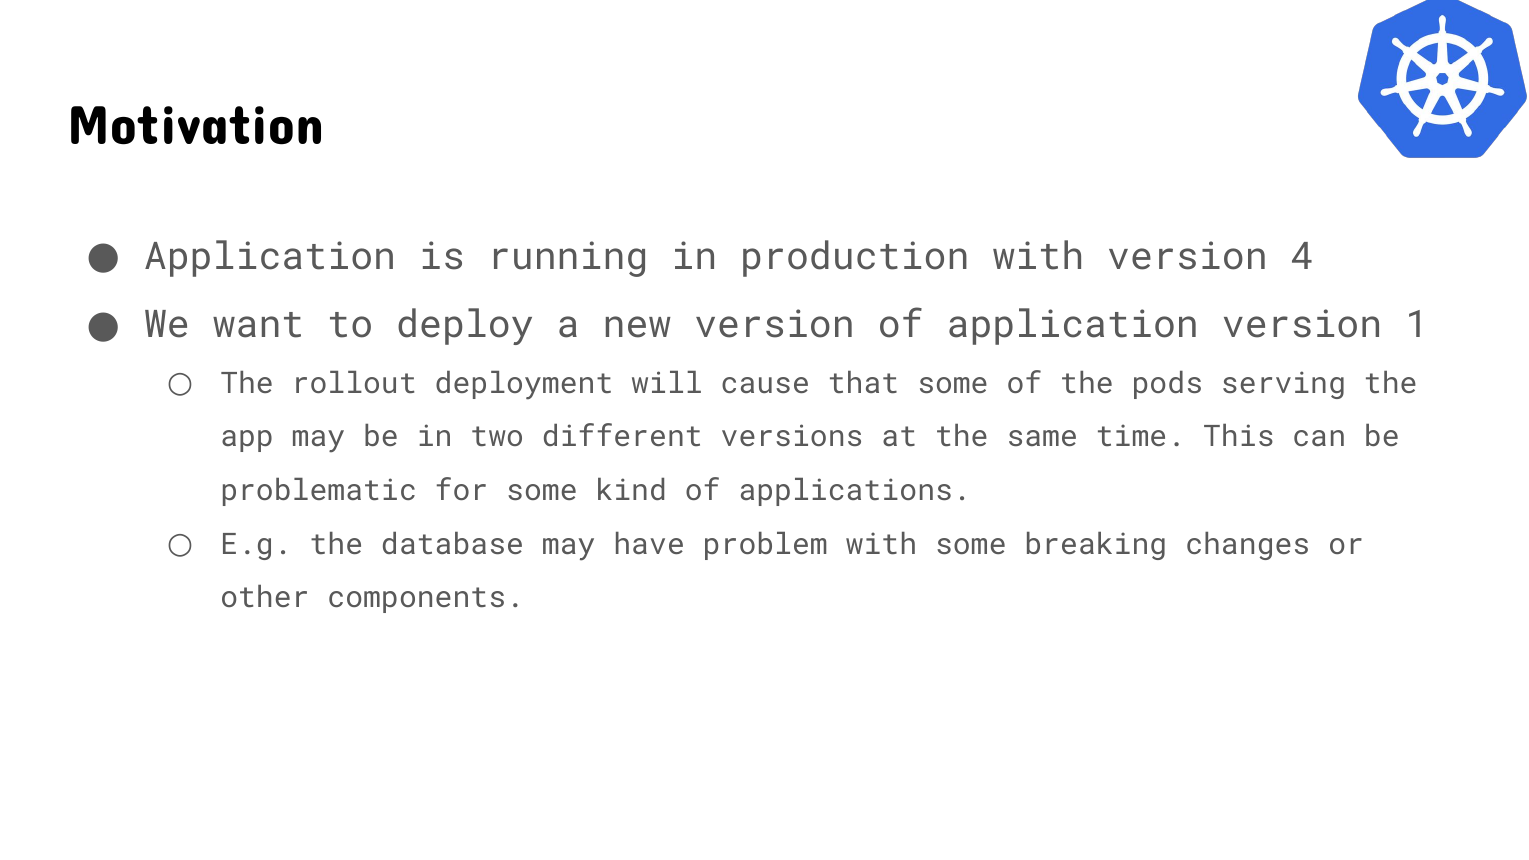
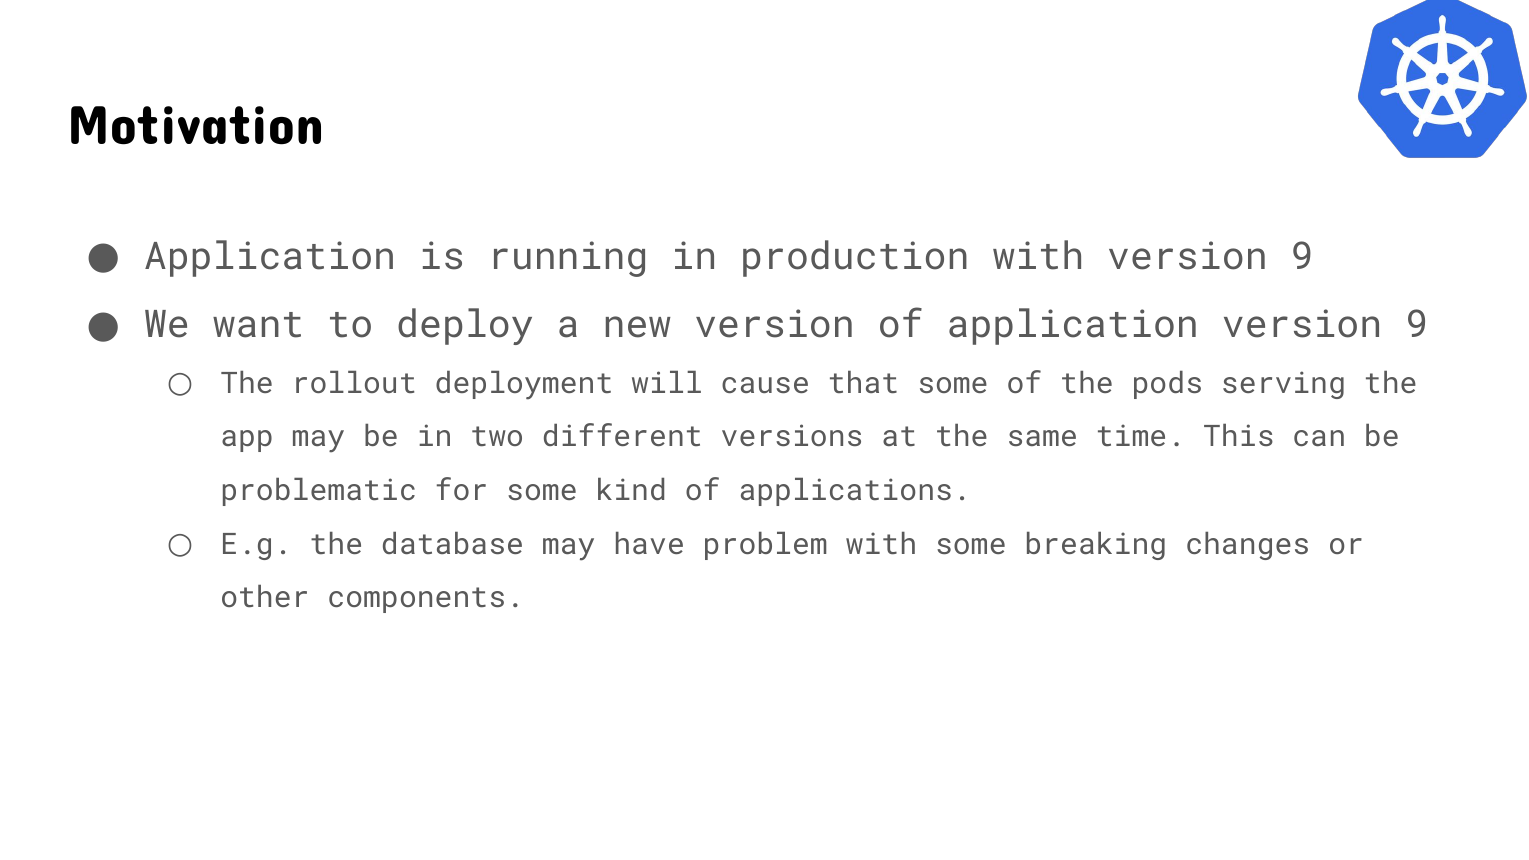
with version 4: 4 -> 9 (1302, 257)
application version 1: 1 -> 9 (1417, 325)
